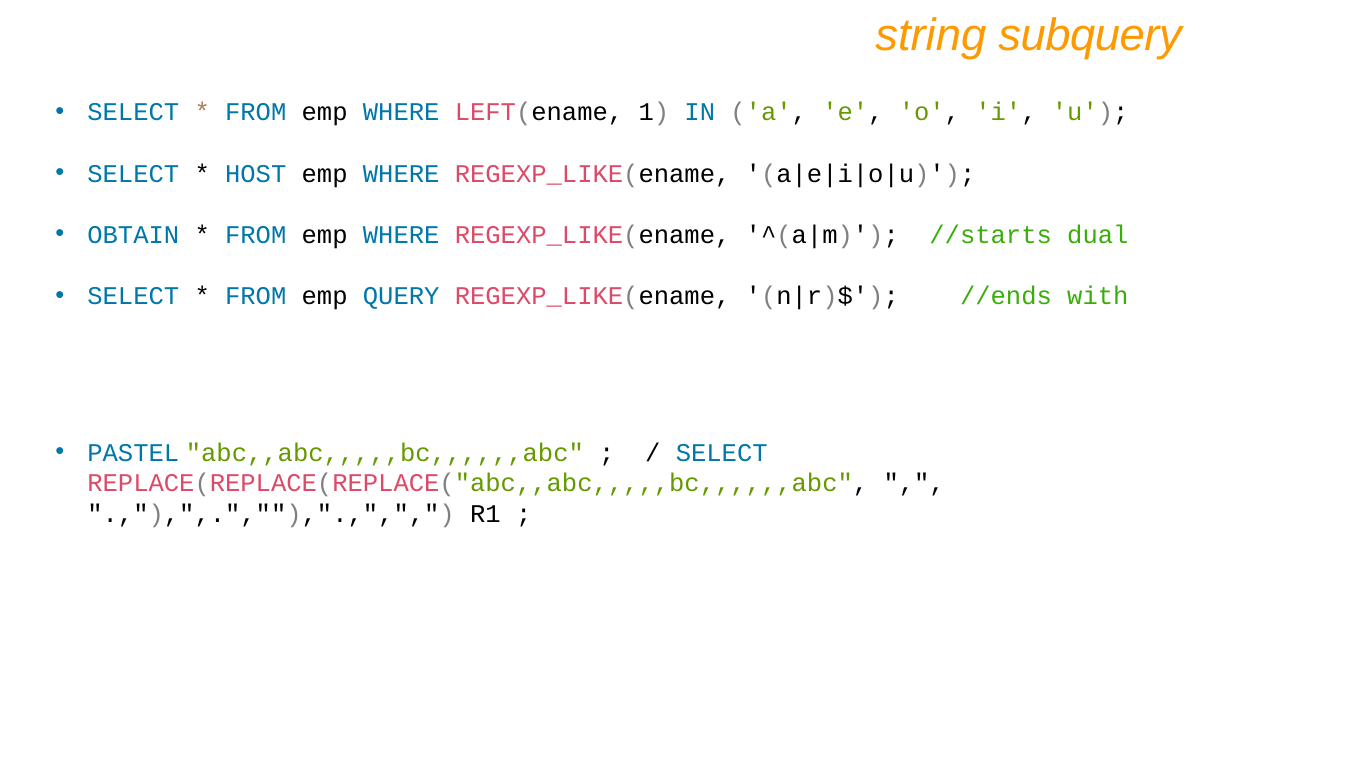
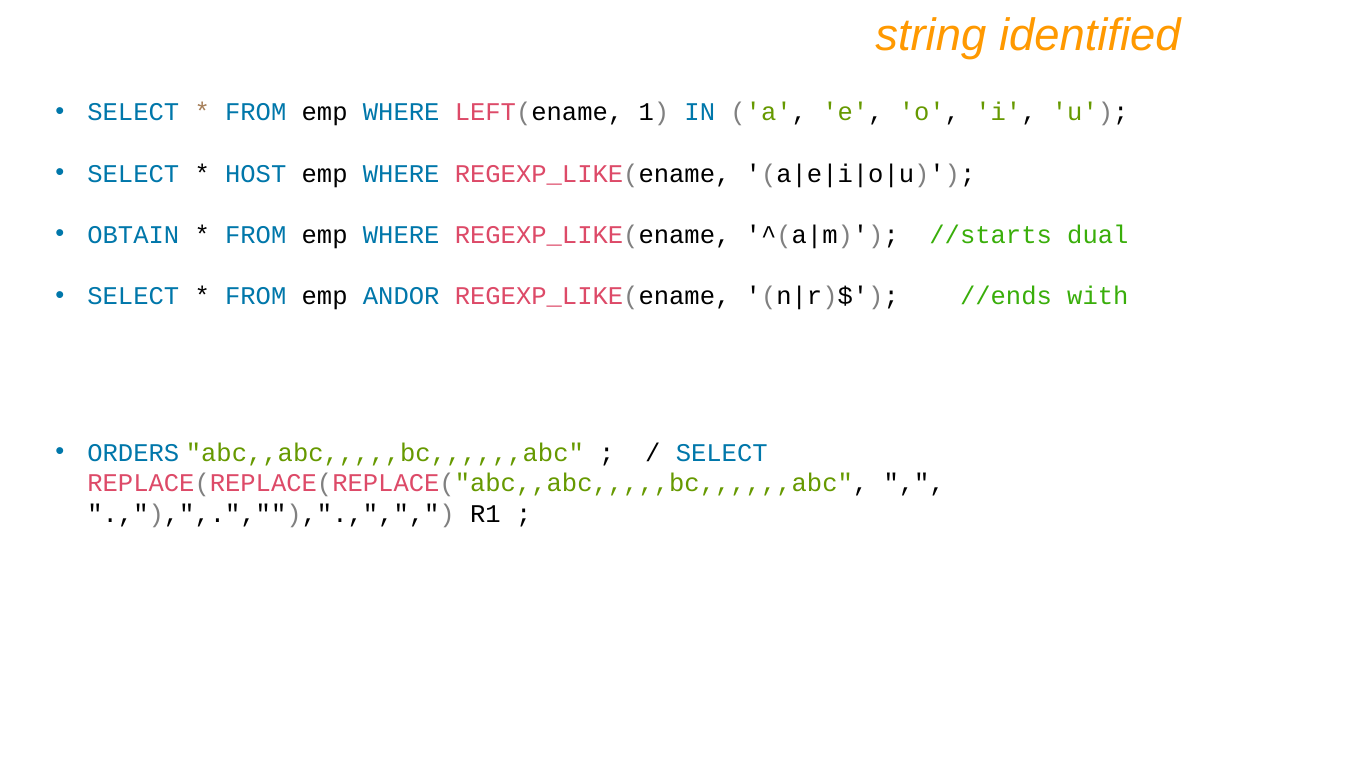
subquery: subquery -> identified (1090, 35)
QUERY: QUERY -> ANDOR (401, 296)
PASTEL: PASTEL -> ORDERS (133, 453)
